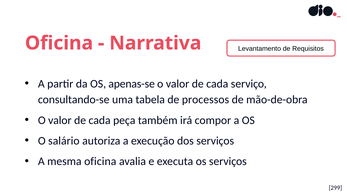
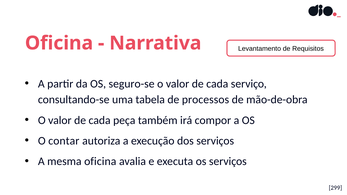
apenas-se: apenas-se -> seguro-se (132, 84)
salário: salário -> contar (64, 141)
